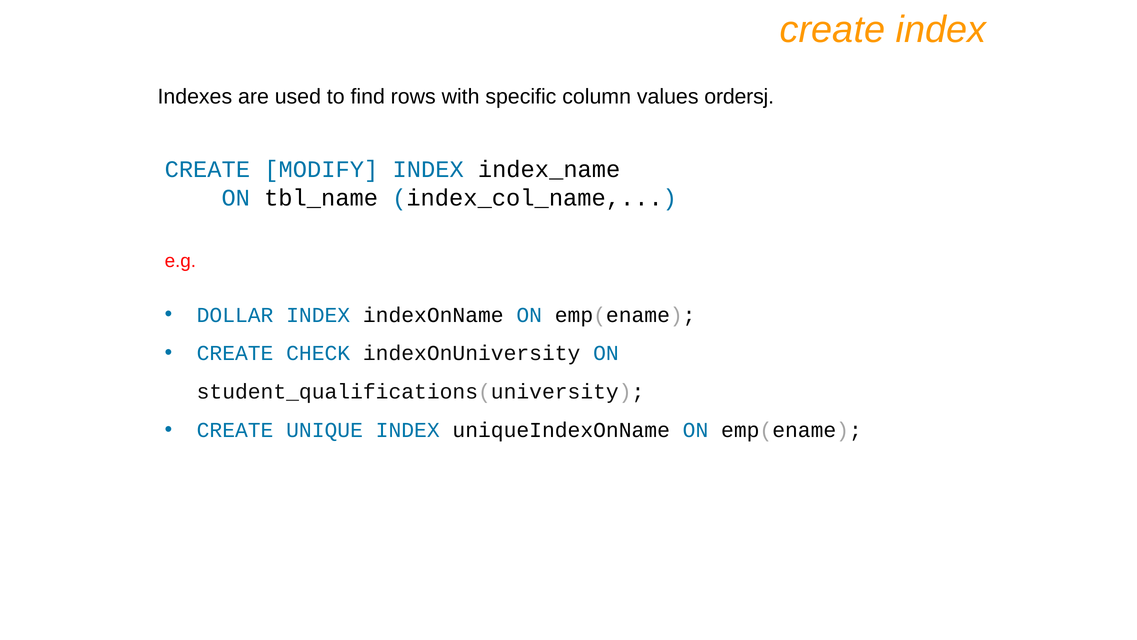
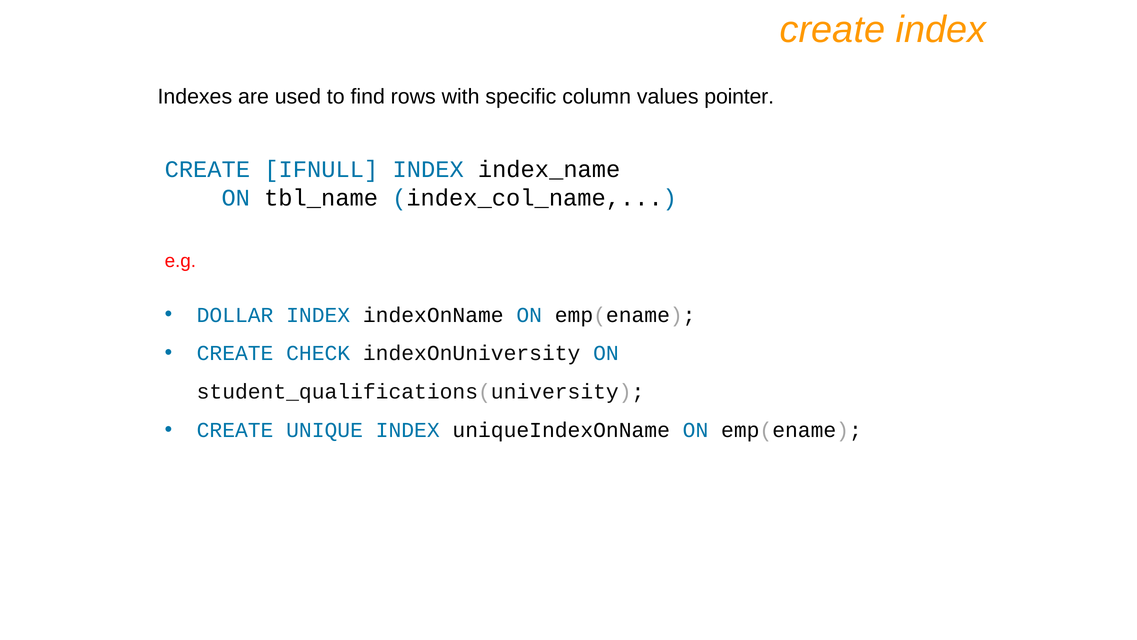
ordersj: ordersj -> pointer (739, 97)
MODIFY: MODIFY -> IFNULL (321, 169)
